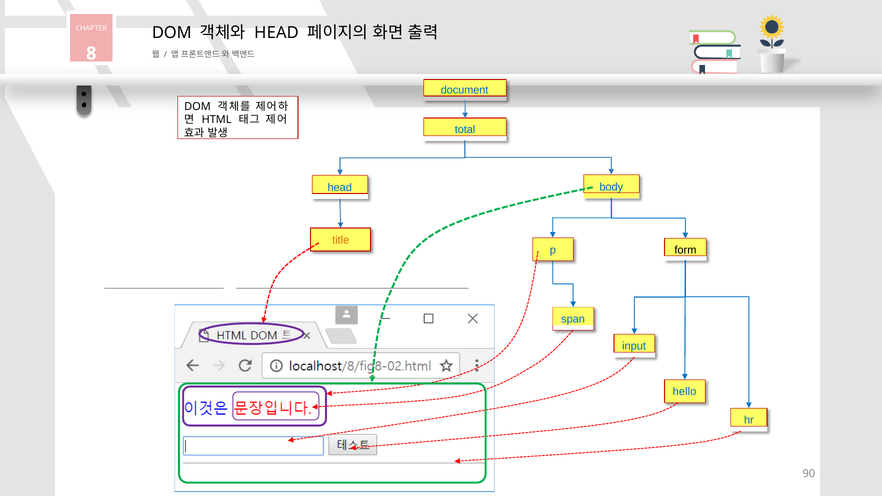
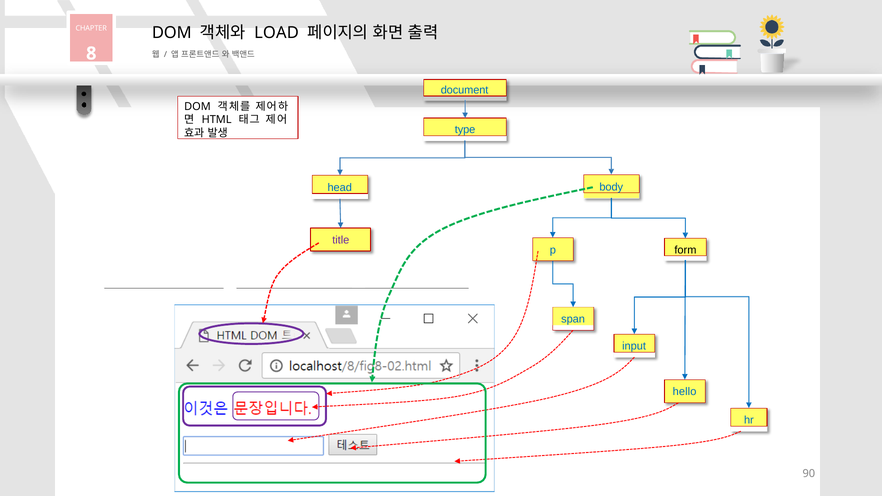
HEAD: HEAD -> LOAD (277, 33)
total: total -> type (465, 130)
title colour: orange -> purple (341, 240)
